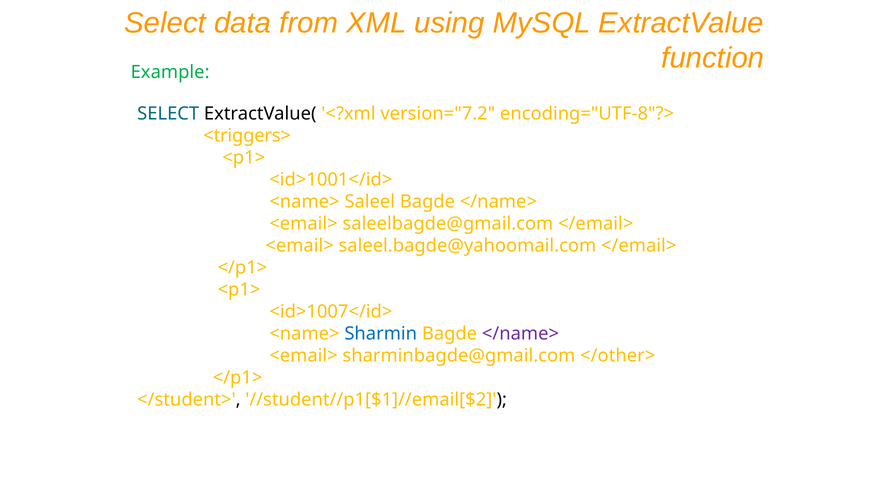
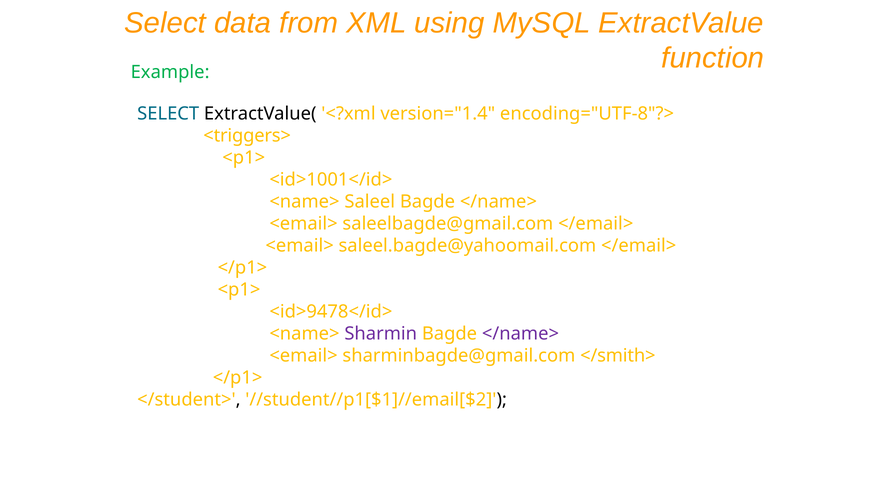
version="7.2: version="7.2 -> version="1.4 (438, 114)
<id>1007</id>: <id>1007</id> -> <id>9478</id> (331, 312)
Sharmin colour: blue -> purple (381, 334)
</other>: </other> -> </smith> (618, 356)
